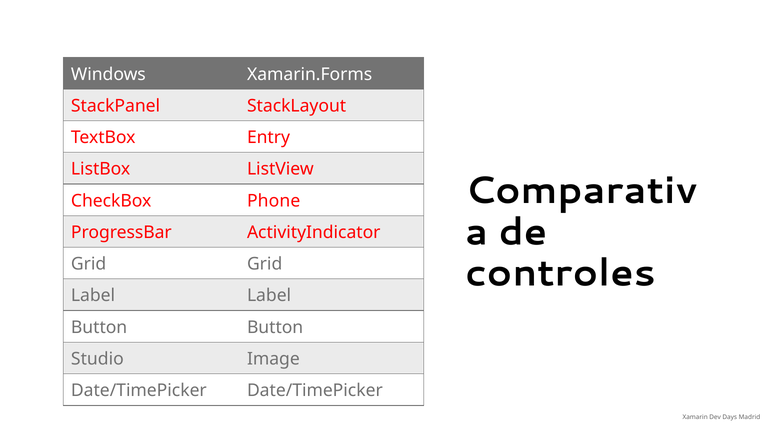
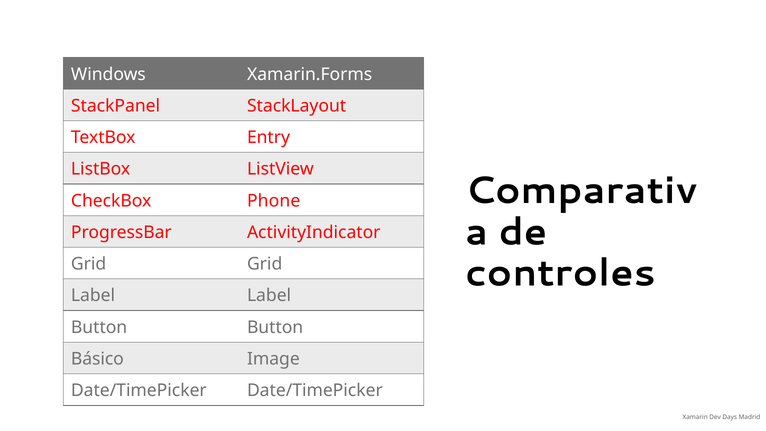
Studio: Studio -> Básico (97, 359)
